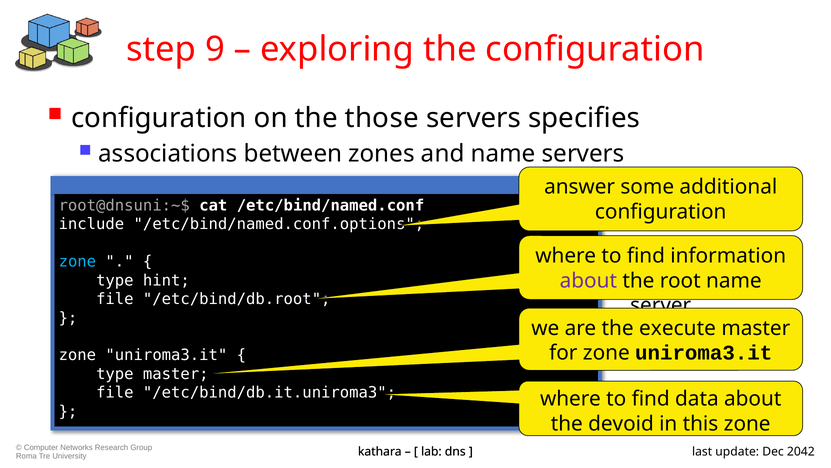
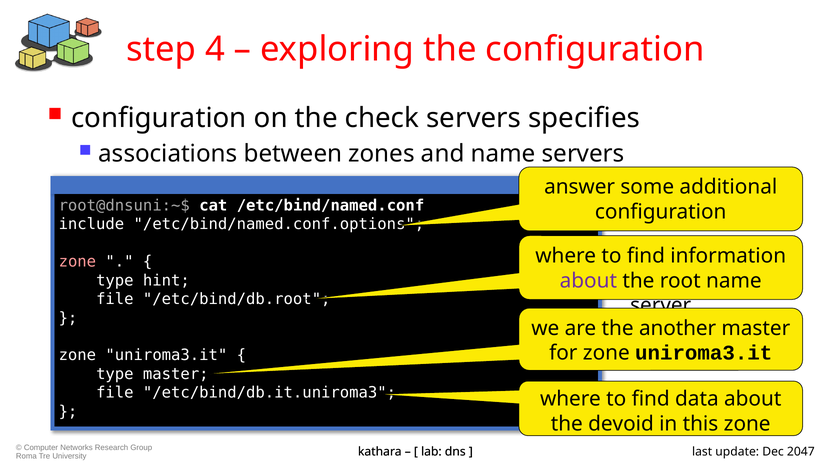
9: 9 -> 4 (215, 49)
those: those -> check (382, 118)
zone colour: light blue -> pink (77, 261)
execute: execute -> another (678, 328)
2042: 2042 -> 2047 (801, 451)
